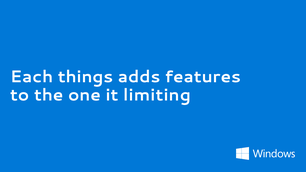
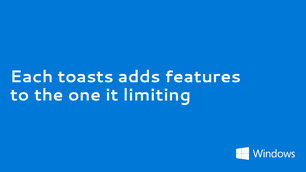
things: things -> toasts (86, 77)
